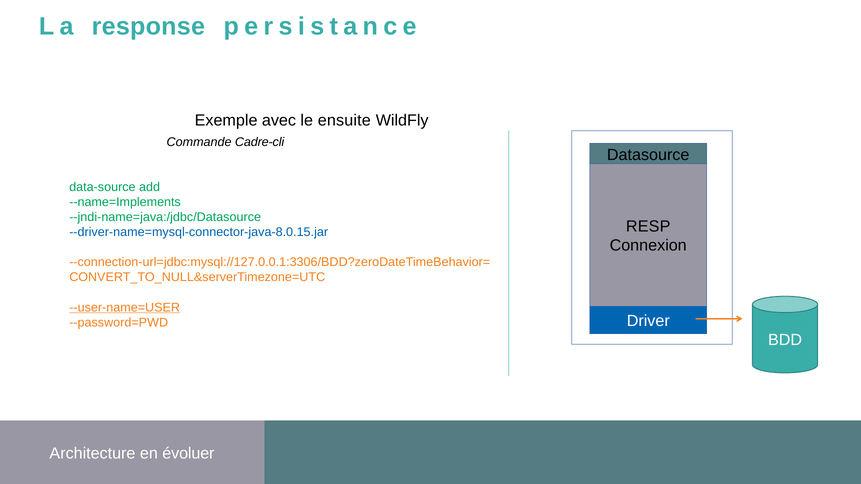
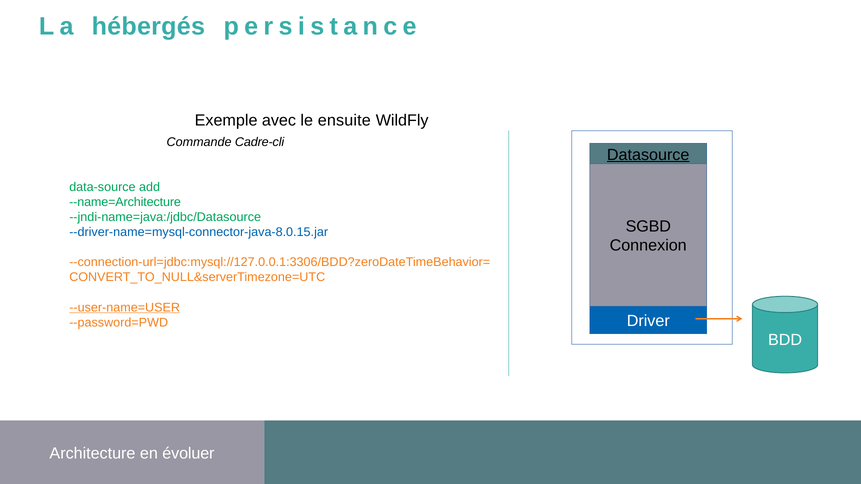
response: response -> hébergés (148, 26)
Datasource underline: none -> present (648, 155)
--name=Implements: --name=Implements -> --name=Architecture (125, 202)
RESP: RESP -> SGBD (648, 226)
